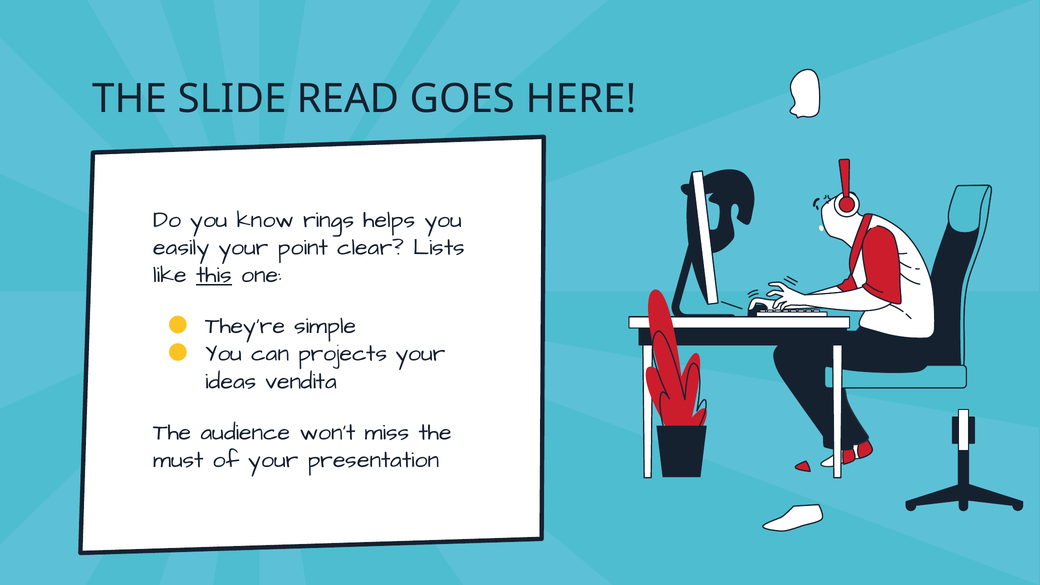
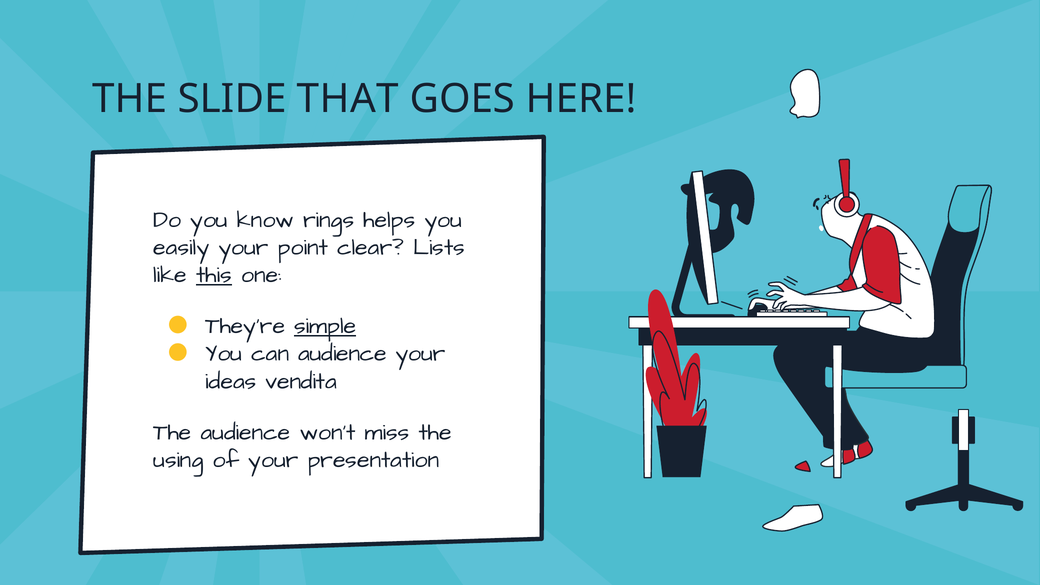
READ: READ -> THAT (348, 99)
simple underline: none -> present (325, 326)
can projects: projects -> audience (343, 353)
must: must -> using (178, 460)
